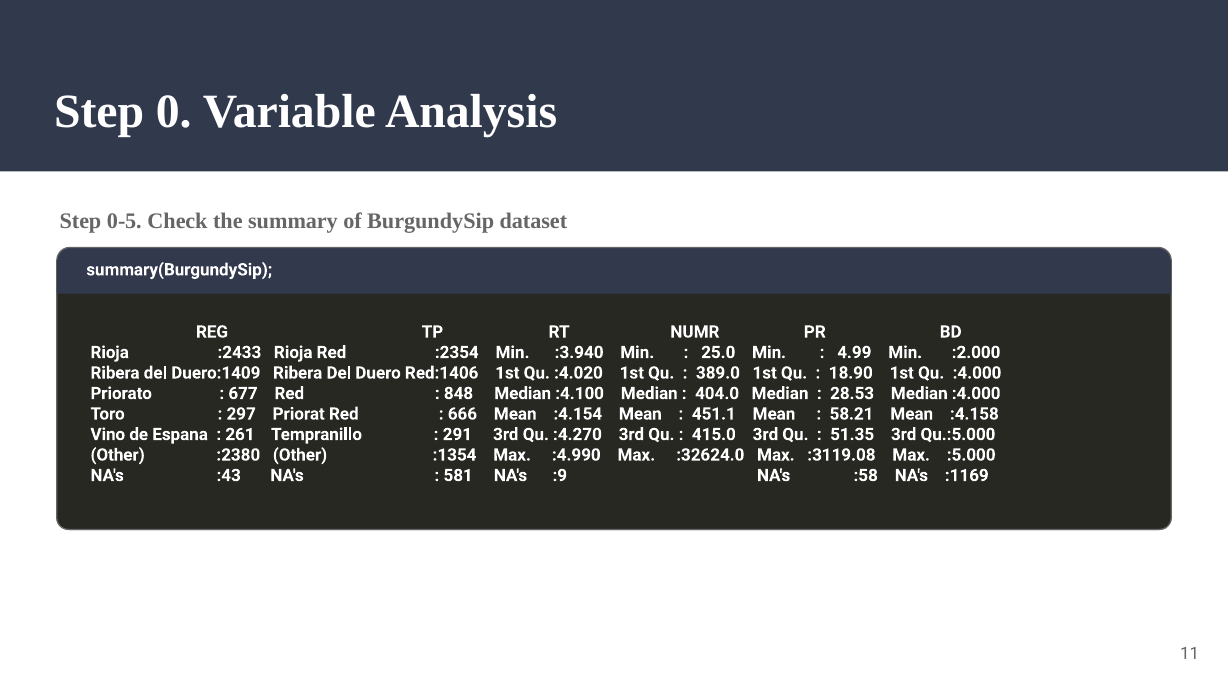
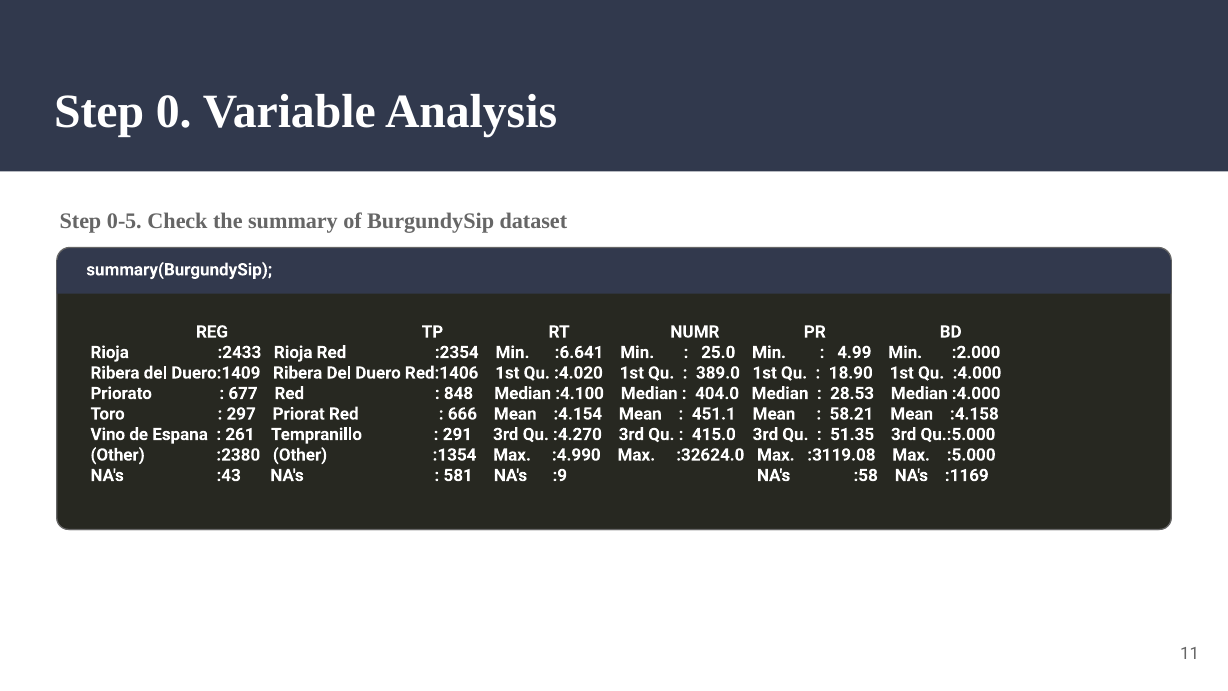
:3.940: :3.940 -> :6.641 (579, 352)
